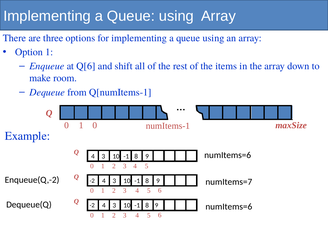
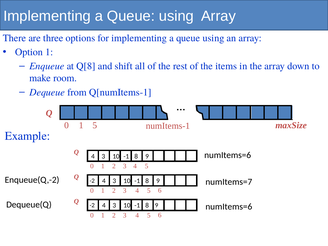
Q[6: Q[6 -> Q[8 (86, 66)
1 0: 0 -> 5 (95, 125)
